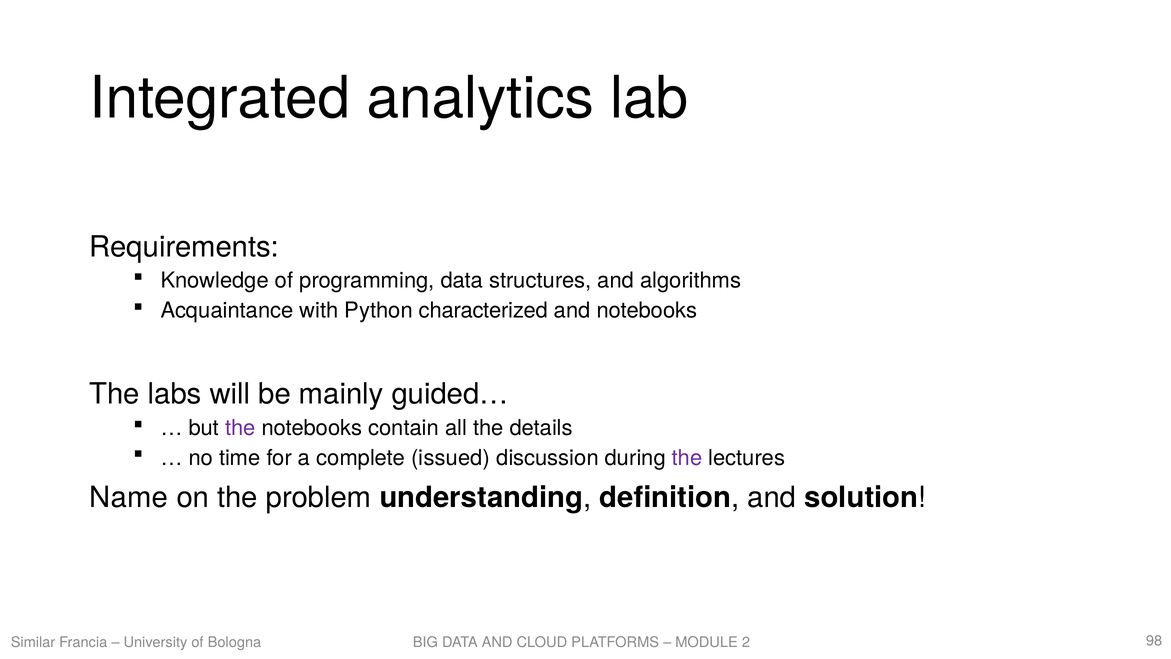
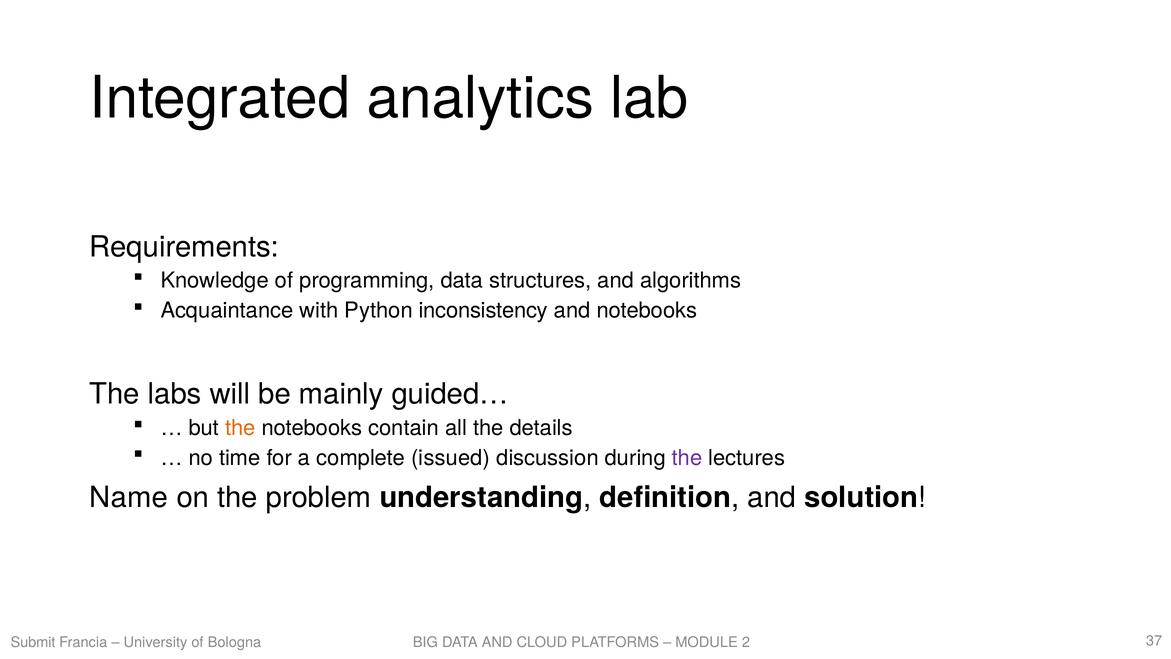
characterized: characterized -> inconsistency (483, 310)
the colour: purple -> orange (240, 428)
Similar: Similar -> Submit (33, 642)
98: 98 -> 37 (1154, 640)
